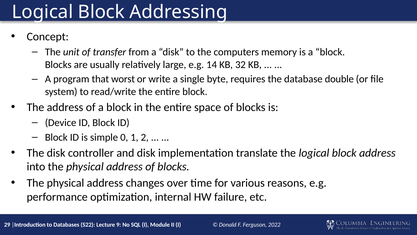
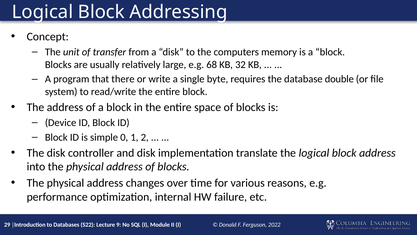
14: 14 -> 68 (212, 64)
worst: worst -> there (123, 79)
